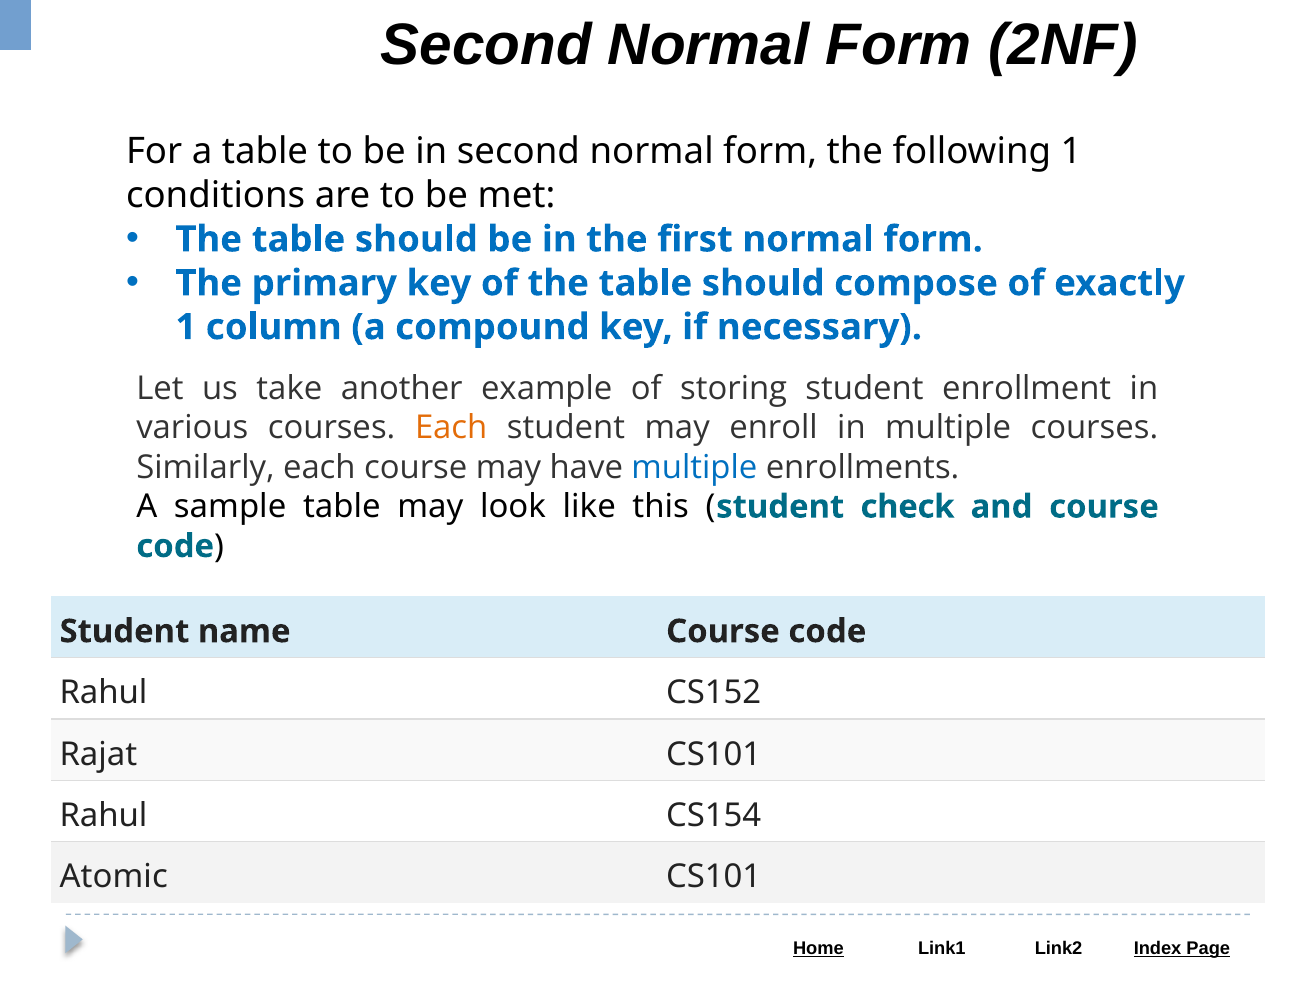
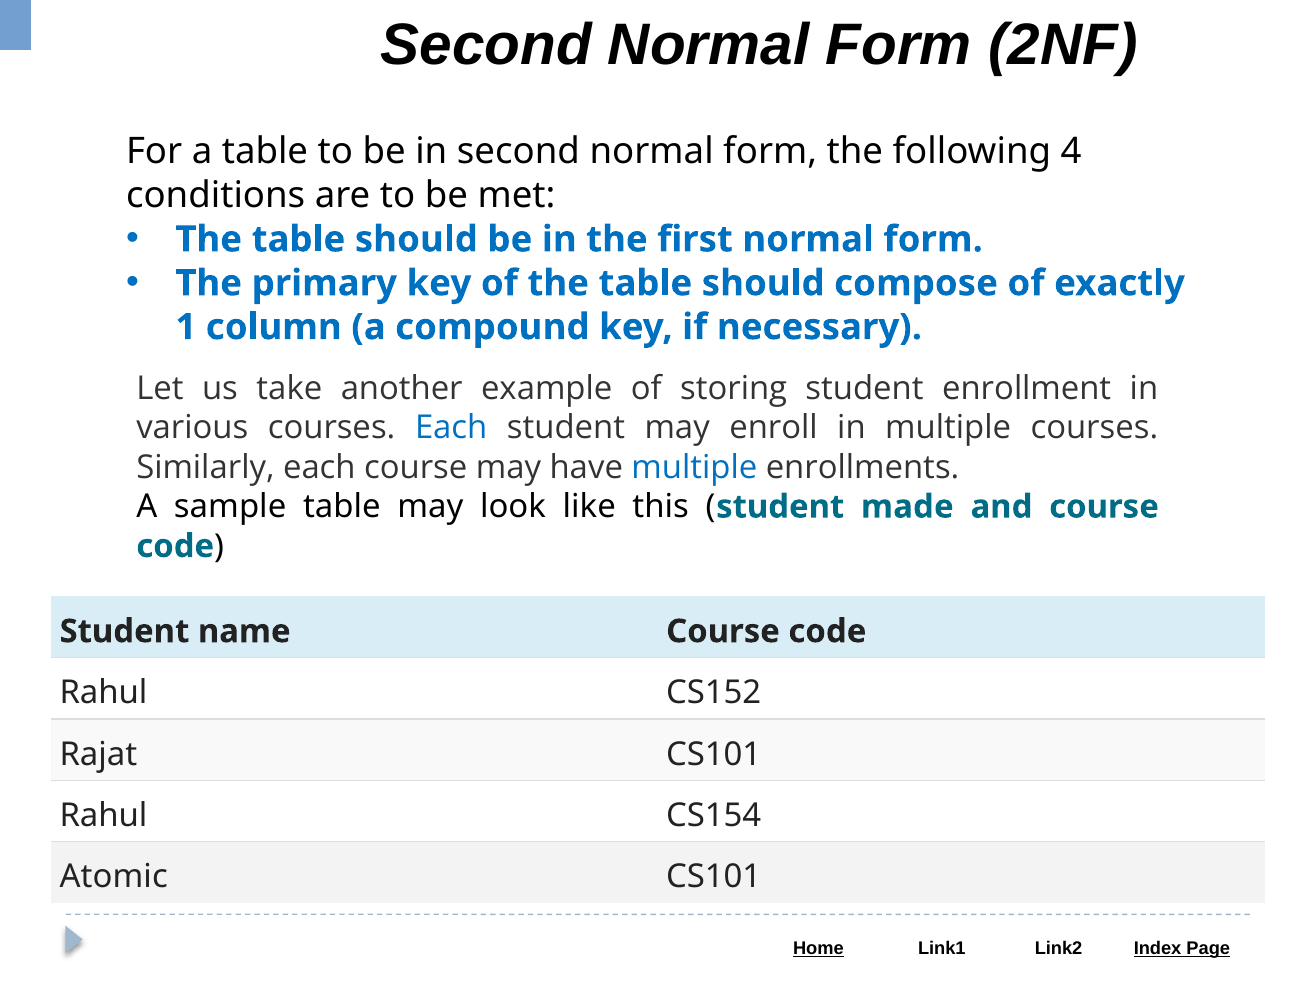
following 1: 1 -> 4 (1071, 152)
Each colour: orange -> blue (451, 428)
check: check -> made (907, 507)
